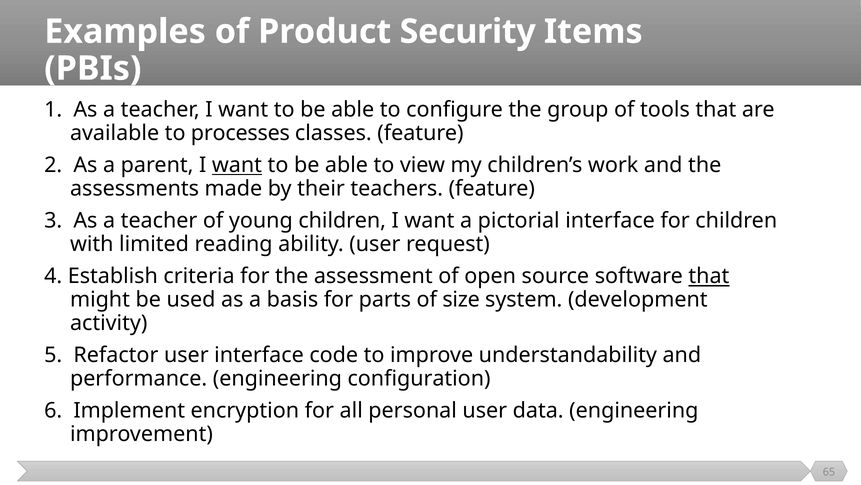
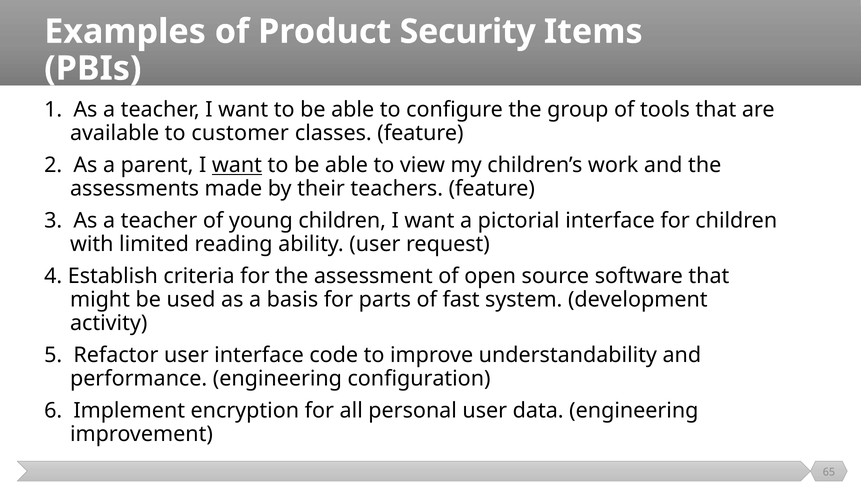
processes: processes -> customer (240, 133)
that underline: present -> none (709, 276)
size: size -> fast (461, 299)
